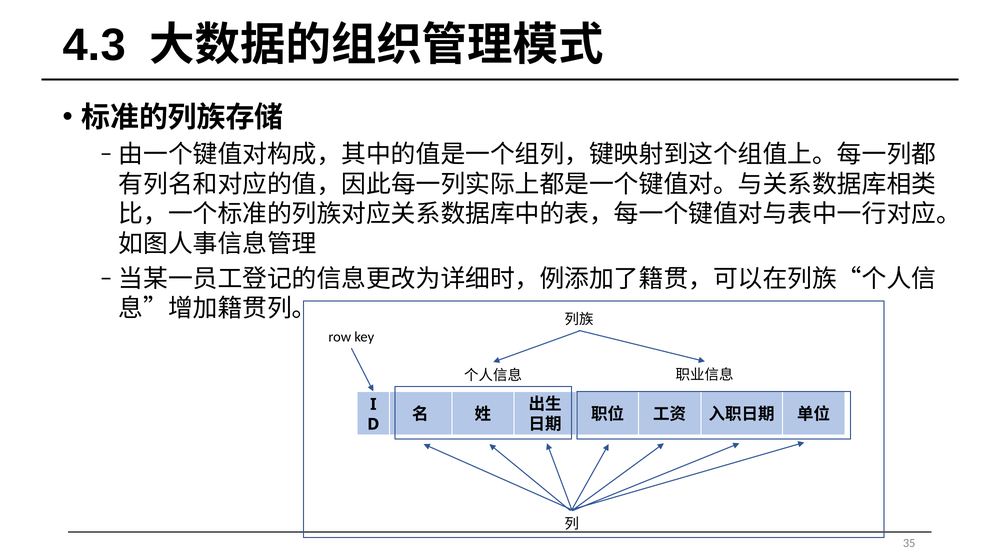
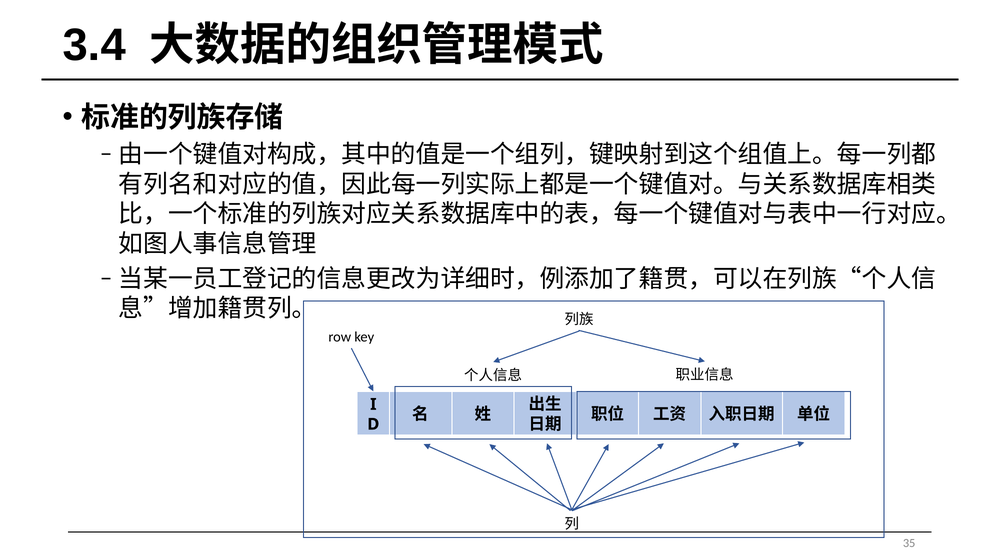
4.3: 4.3 -> 3.4 (94, 45)
